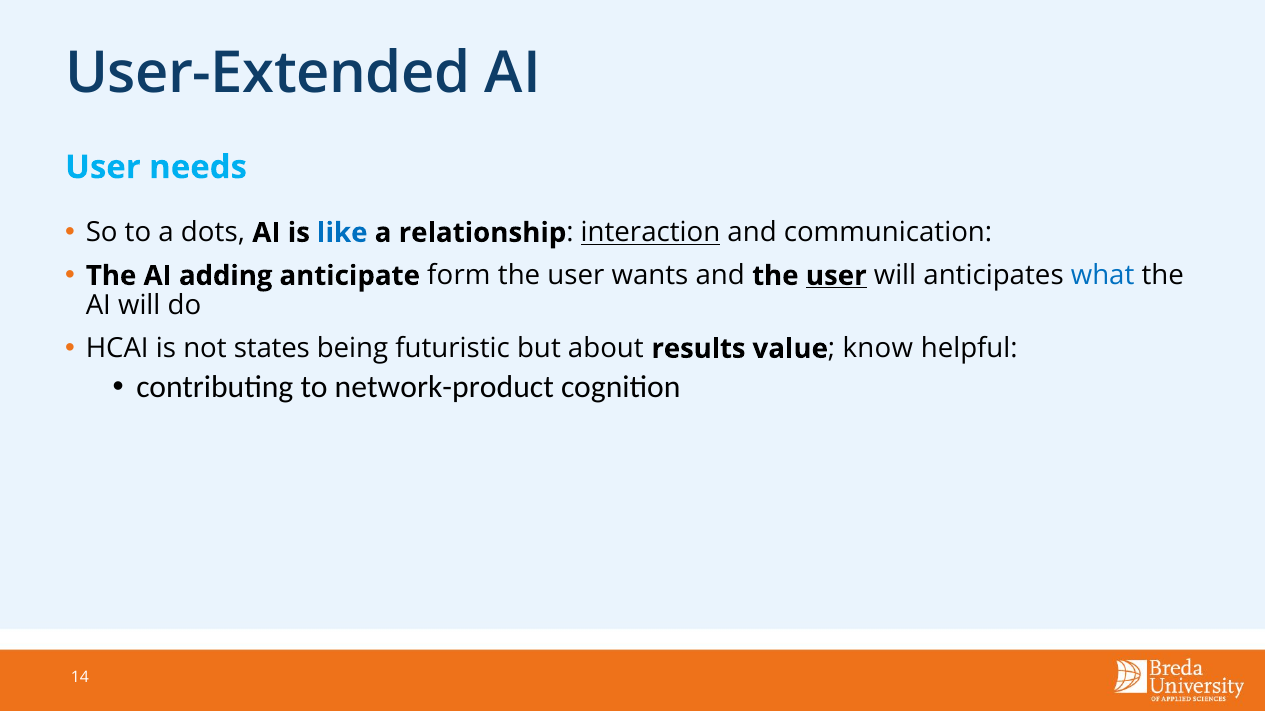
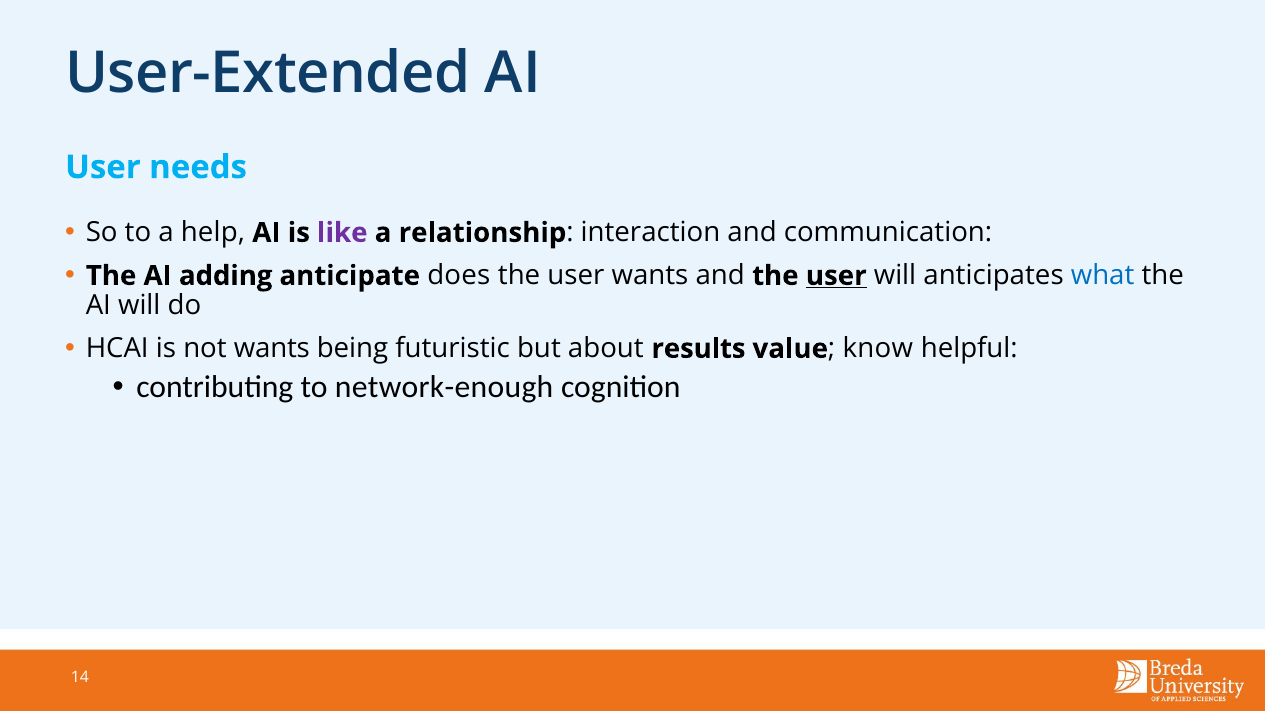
dots: dots -> help (213, 233)
like colour: blue -> purple (342, 233)
interaction underline: present -> none (650, 233)
form: form -> does (459, 276)
not states: states -> wants (272, 349)
network-product: network-product -> network-enough (444, 388)
